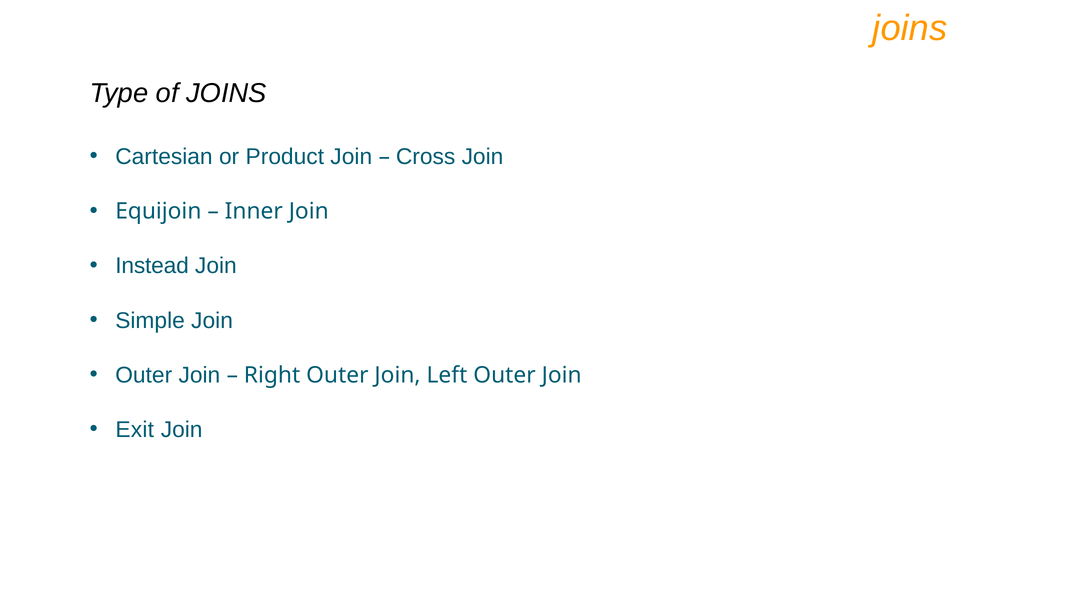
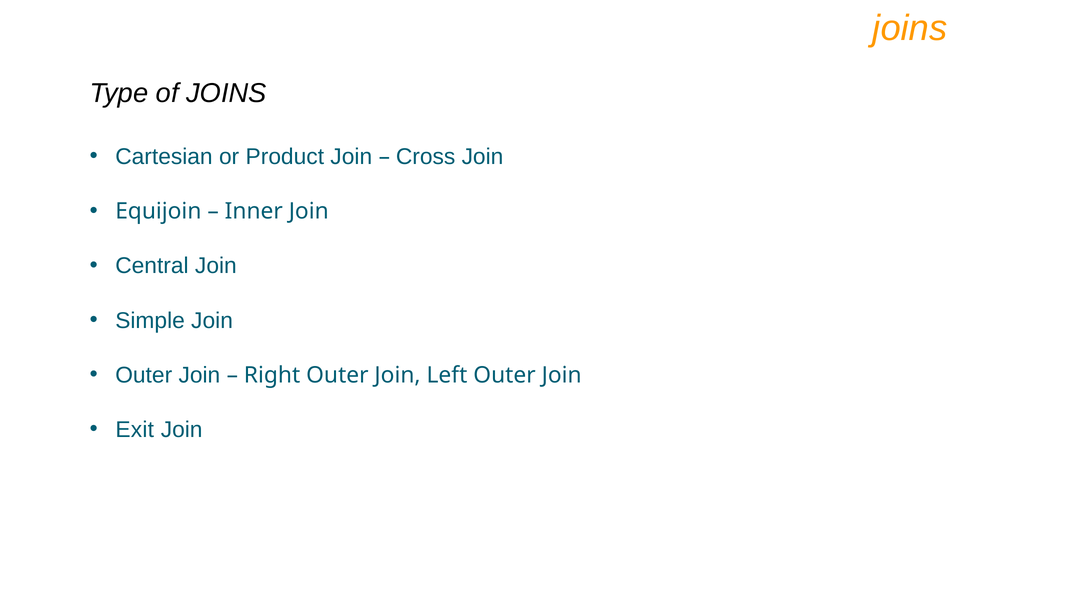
Instead: Instead -> Central (152, 266)
